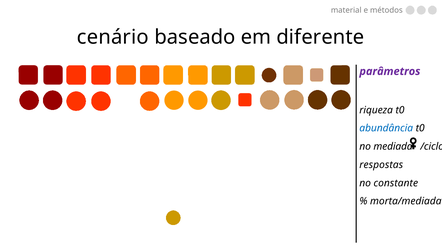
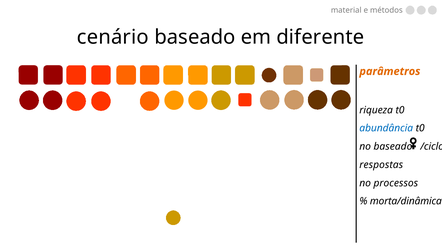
parâmetros colour: purple -> orange (390, 71)
no mediada: mediada -> baseado (393, 146)
constante: constante -> processos (396, 183)
morta/mediada: morta/mediada -> morta/dinâmica (406, 201)
